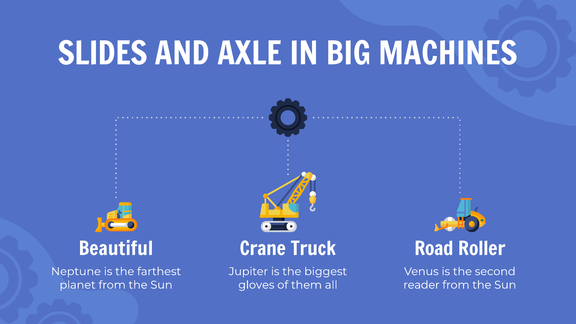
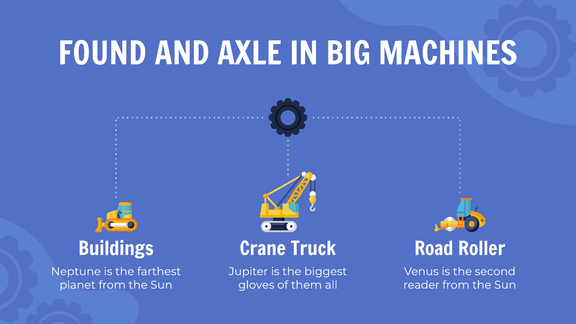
SLIDES: SLIDES -> FOUND (102, 54)
Beautiful: Beautiful -> Buildings (116, 249)
